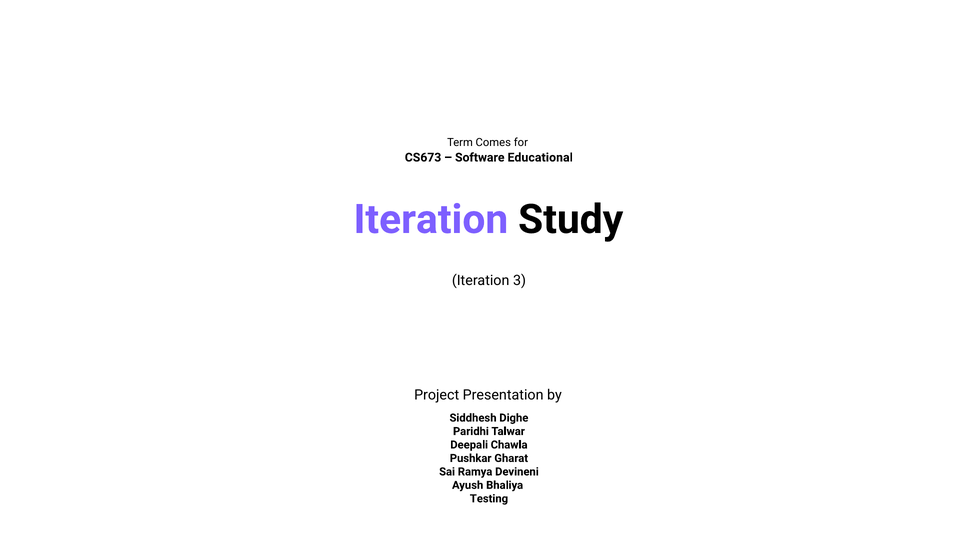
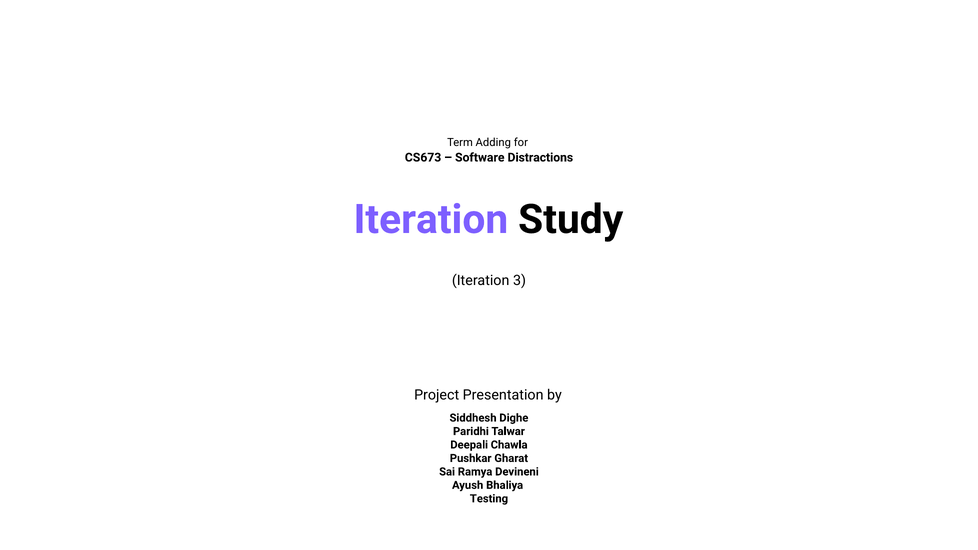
Comes: Comes -> Adding (493, 142)
Educational: Educational -> Distractions (540, 158)
